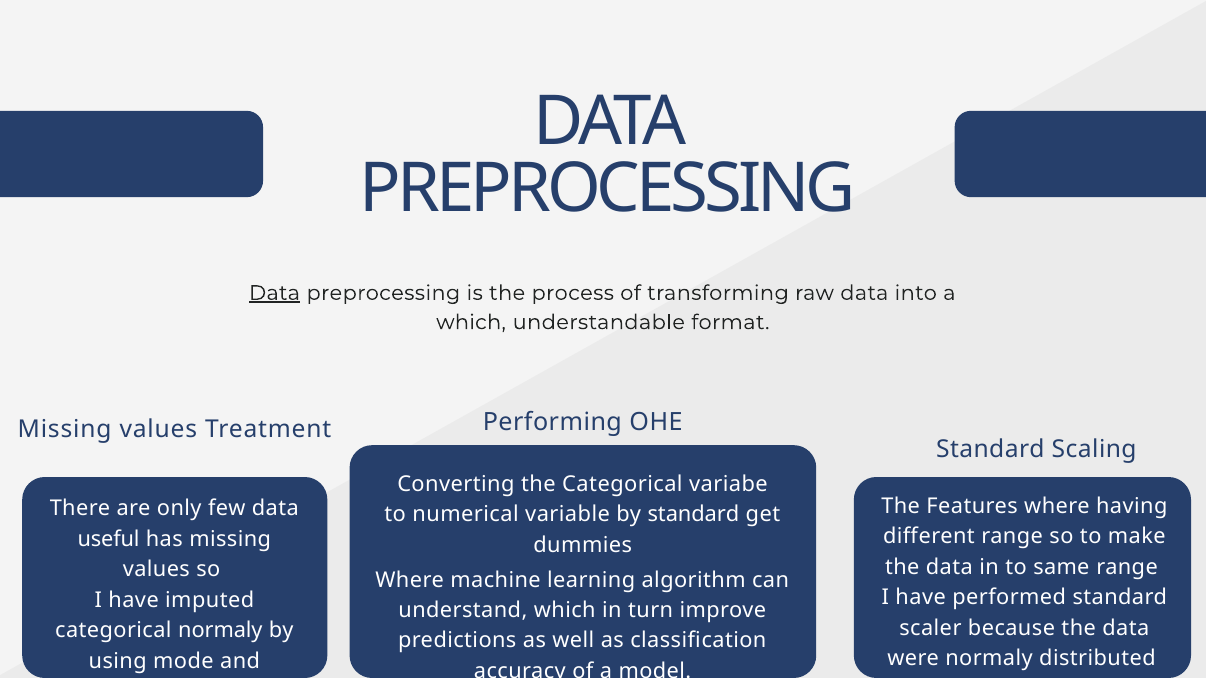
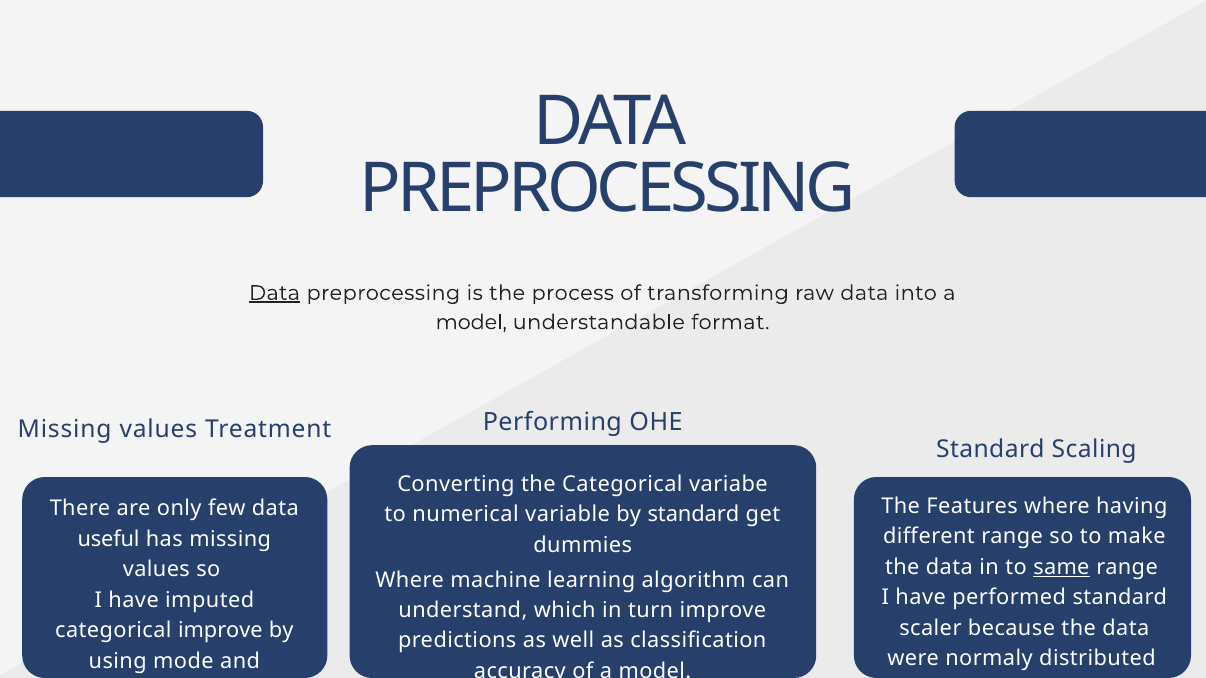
which: which -> model (471, 322)
same underline: none -> present (1061, 567)
categorical normaly: normaly -> improve (220, 631)
